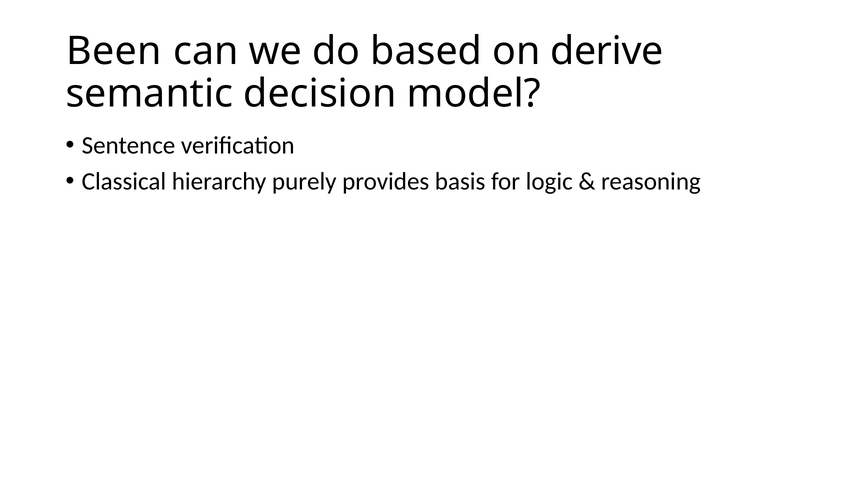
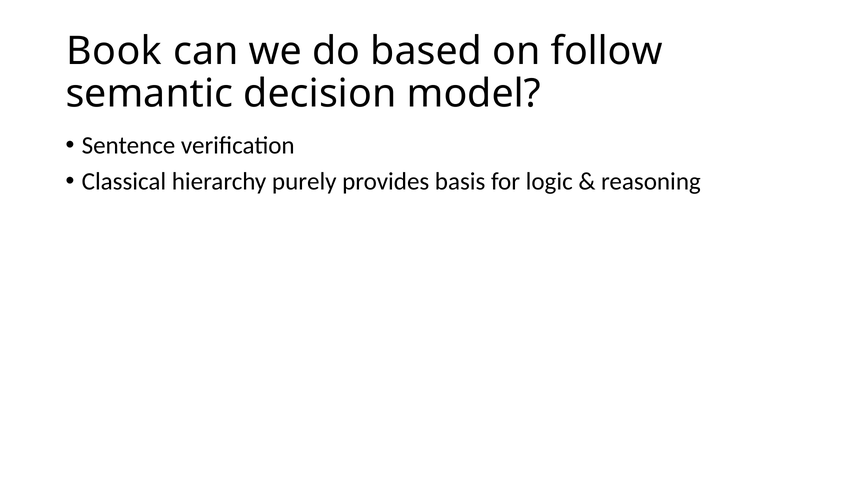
Been: Been -> Book (114, 51)
derive: derive -> follow (607, 51)
